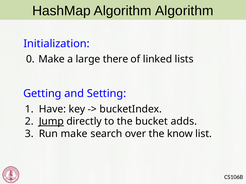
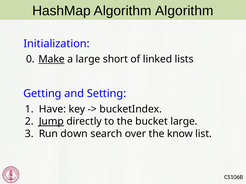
Make underline: none -> present (52, 59)
there: there -> short (116, 59)
bucket adds: adds -> large (184, 122)
Run make: make -> down (74, 134)
